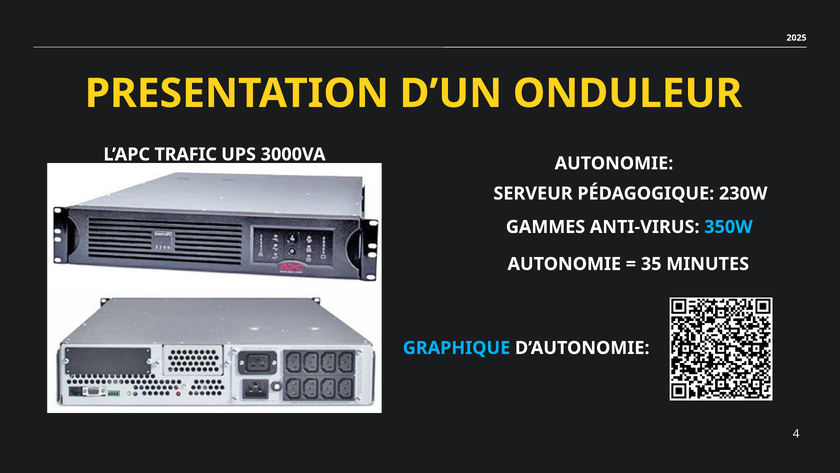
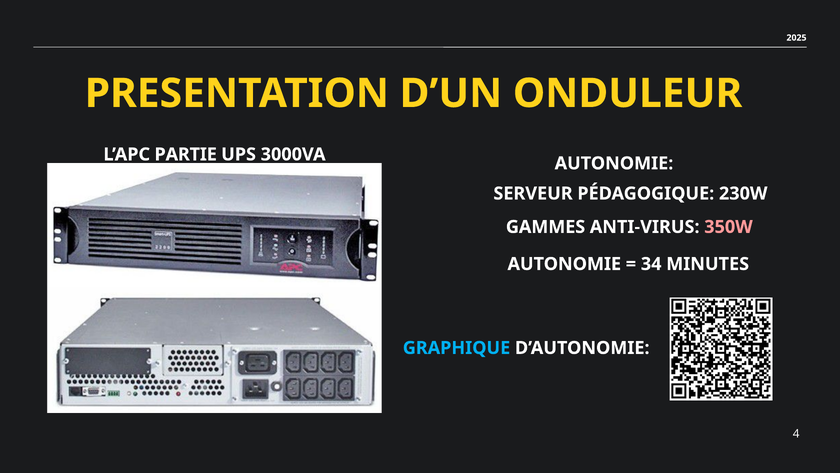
TRAFIC: TRAFIC -> PARTIE (186, 154)
350W colour: light blue -> pink (728, 227)
35: 35 -> 34 (651, 264)
